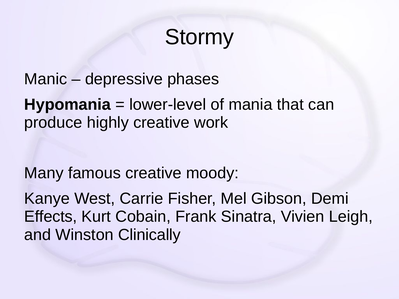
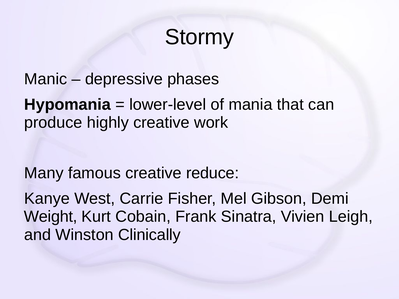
moody: moody -> reduce (213, 173)
Effects: Effects -> Weight (51, 217)
